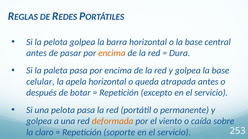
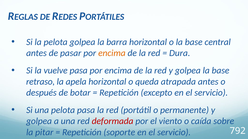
paleta: paleta -> vuelve (56, 71)
celular: celular -> retraso (40, 82)
deformada colour: orange -> red (113, 122)
claro: claro -> pitar (44, 133)
253: 253 -> 792 (238, 131)
